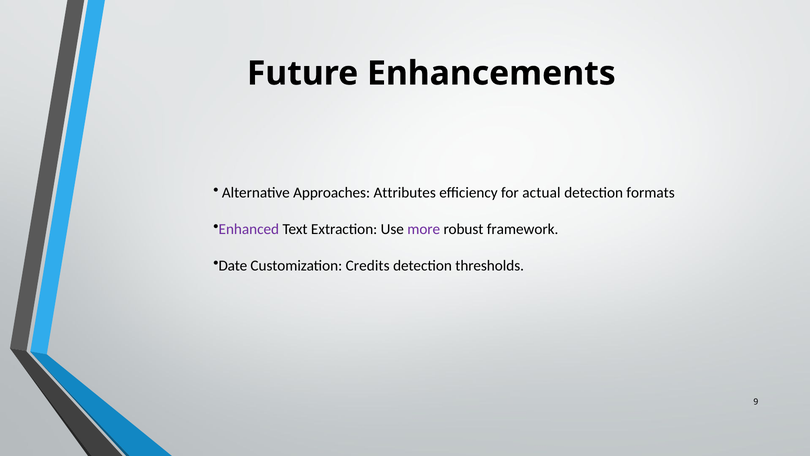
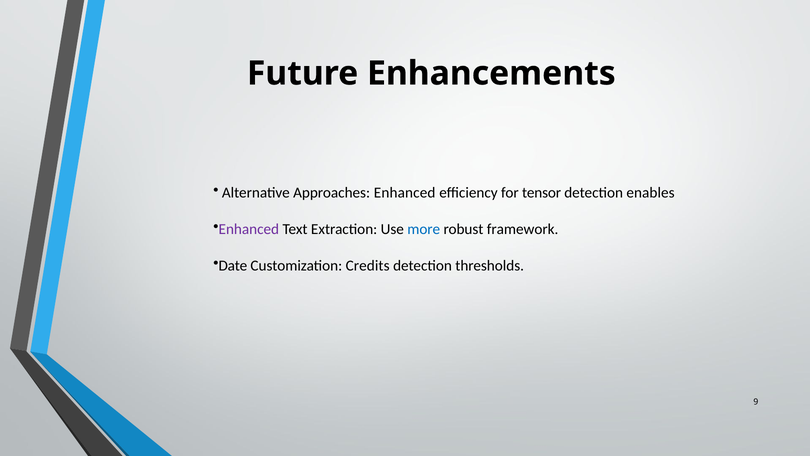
Approaches Attributes: Attributes -> Enhanced (405, 192)
actual: actual -> tensor (542, 192)
formats: formats -> enables (651, 192)
more colour: purple -> blue (424, 229)
